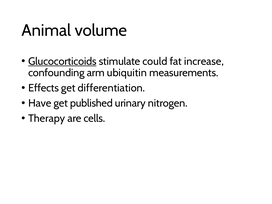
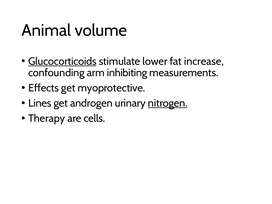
could: could -> lower (155, 61)
ubiquitin: ubiquitin -> inhibiting (127, 73)
differentiation: differentiation -> myoprotective (111, 88)
Have: Have -> Lines (40, 103)
published: published -> androgen (91, 103)
nitrogen underline: none -> present (168, 103)
